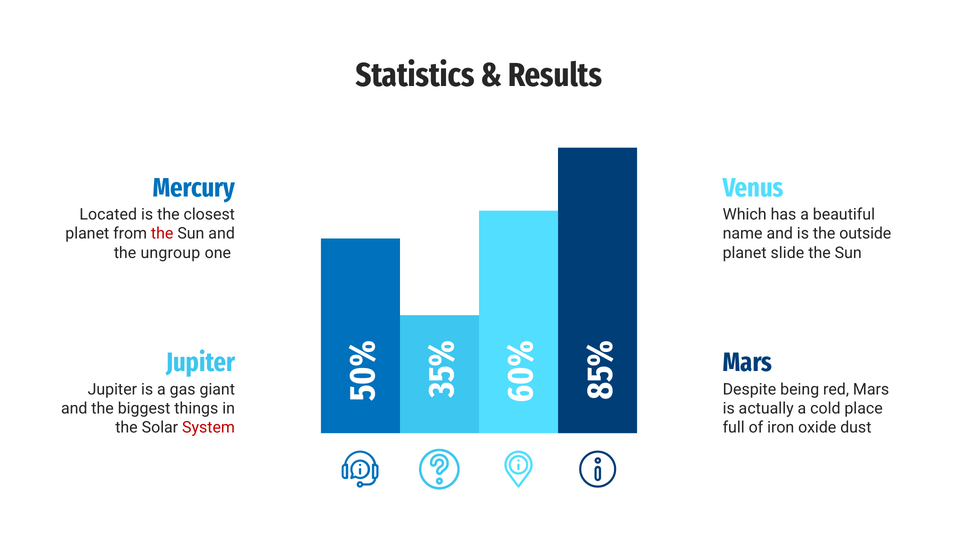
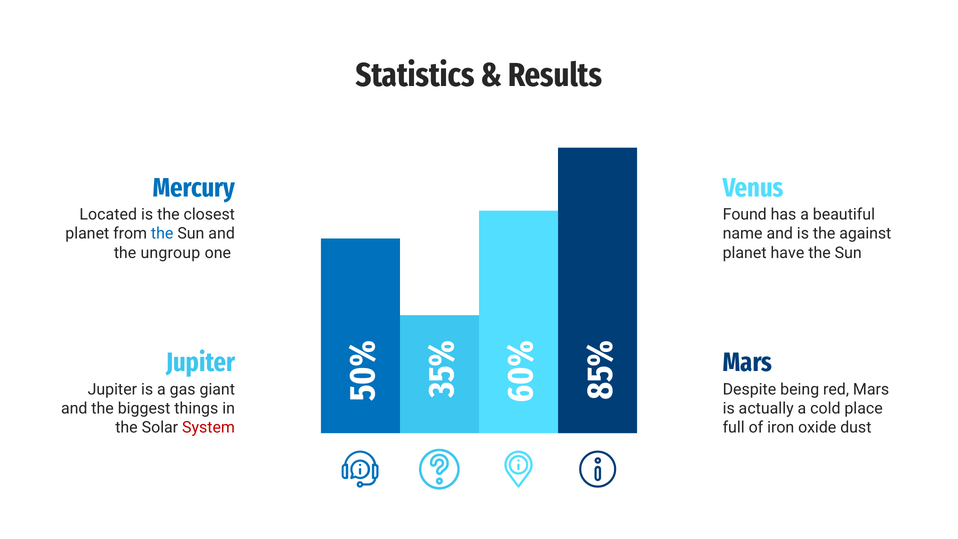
Which: Which -> Found (745, 214)
the colour: red -> blue (162, 234)
outside: outside -> against (865, 234)
slide: slide -> have (787, 253)
